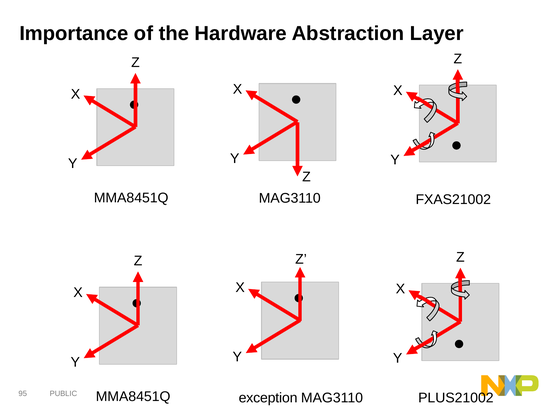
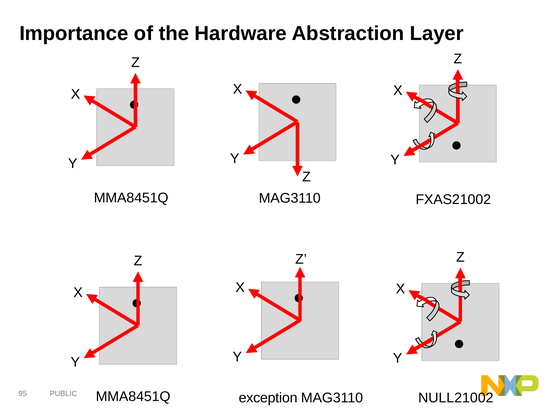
PLUS21002: PLUS21002 -> NULL21002 (456, 398)
